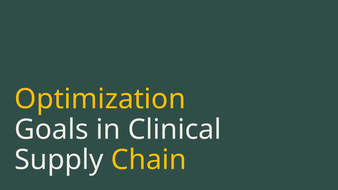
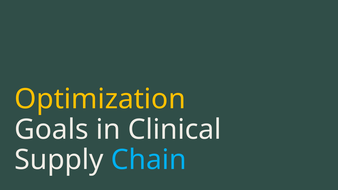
Chain colour: yellow -> light blue (149, 160)
